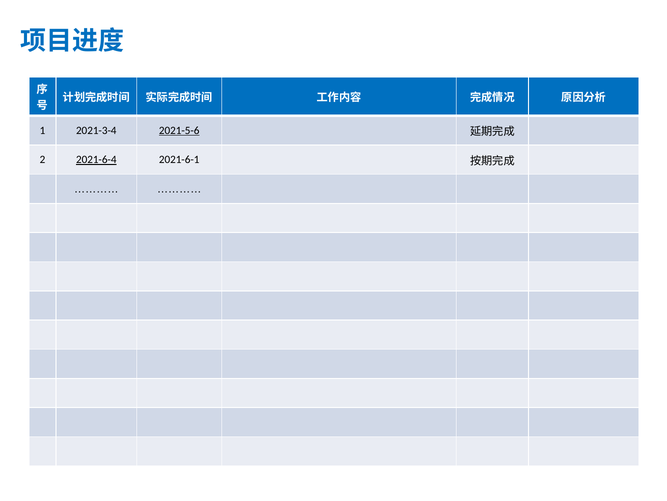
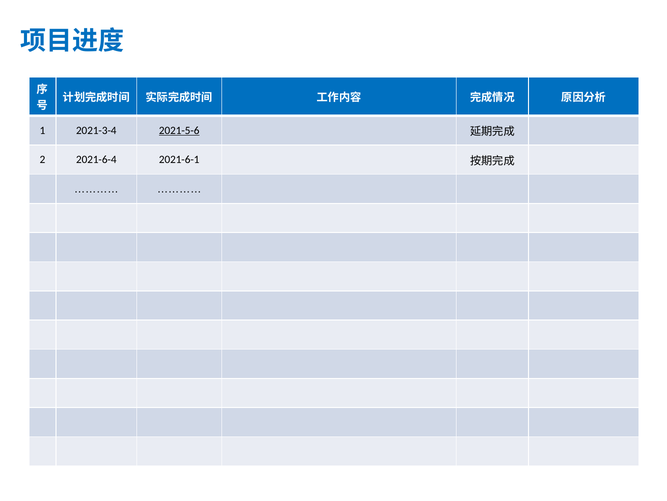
2021-6-4 underline: present -> none (96, 160)
